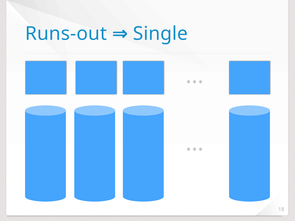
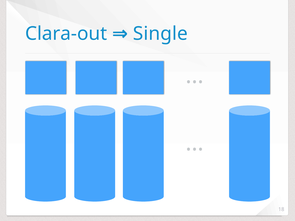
Runs-out: Runs-out -> Clara-out (66, 34)
